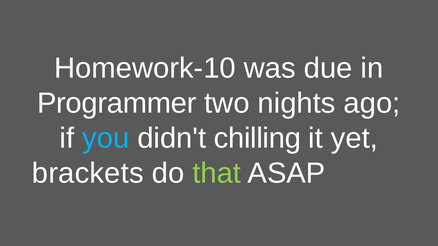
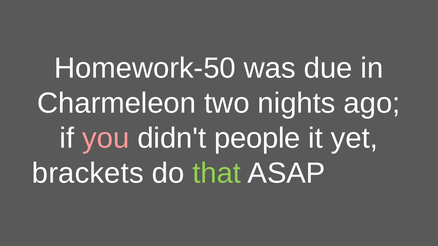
Homework-10: Homework-10 -> Homework-50 (145, 68)
Programmer: Programmer -> Charmeleon (117, 103)
you colour: light blue -> pink (106, 139)
chilling: chilling -> people (257, 139)
